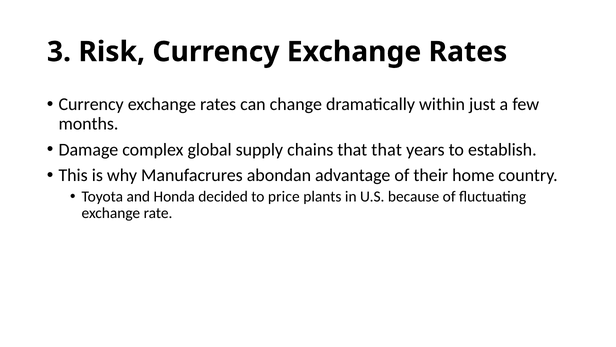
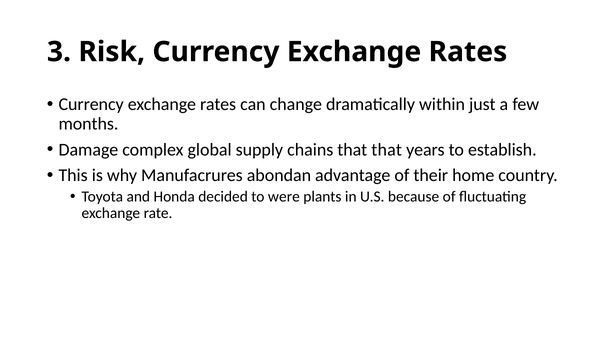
price: price -> were (284, 196)
